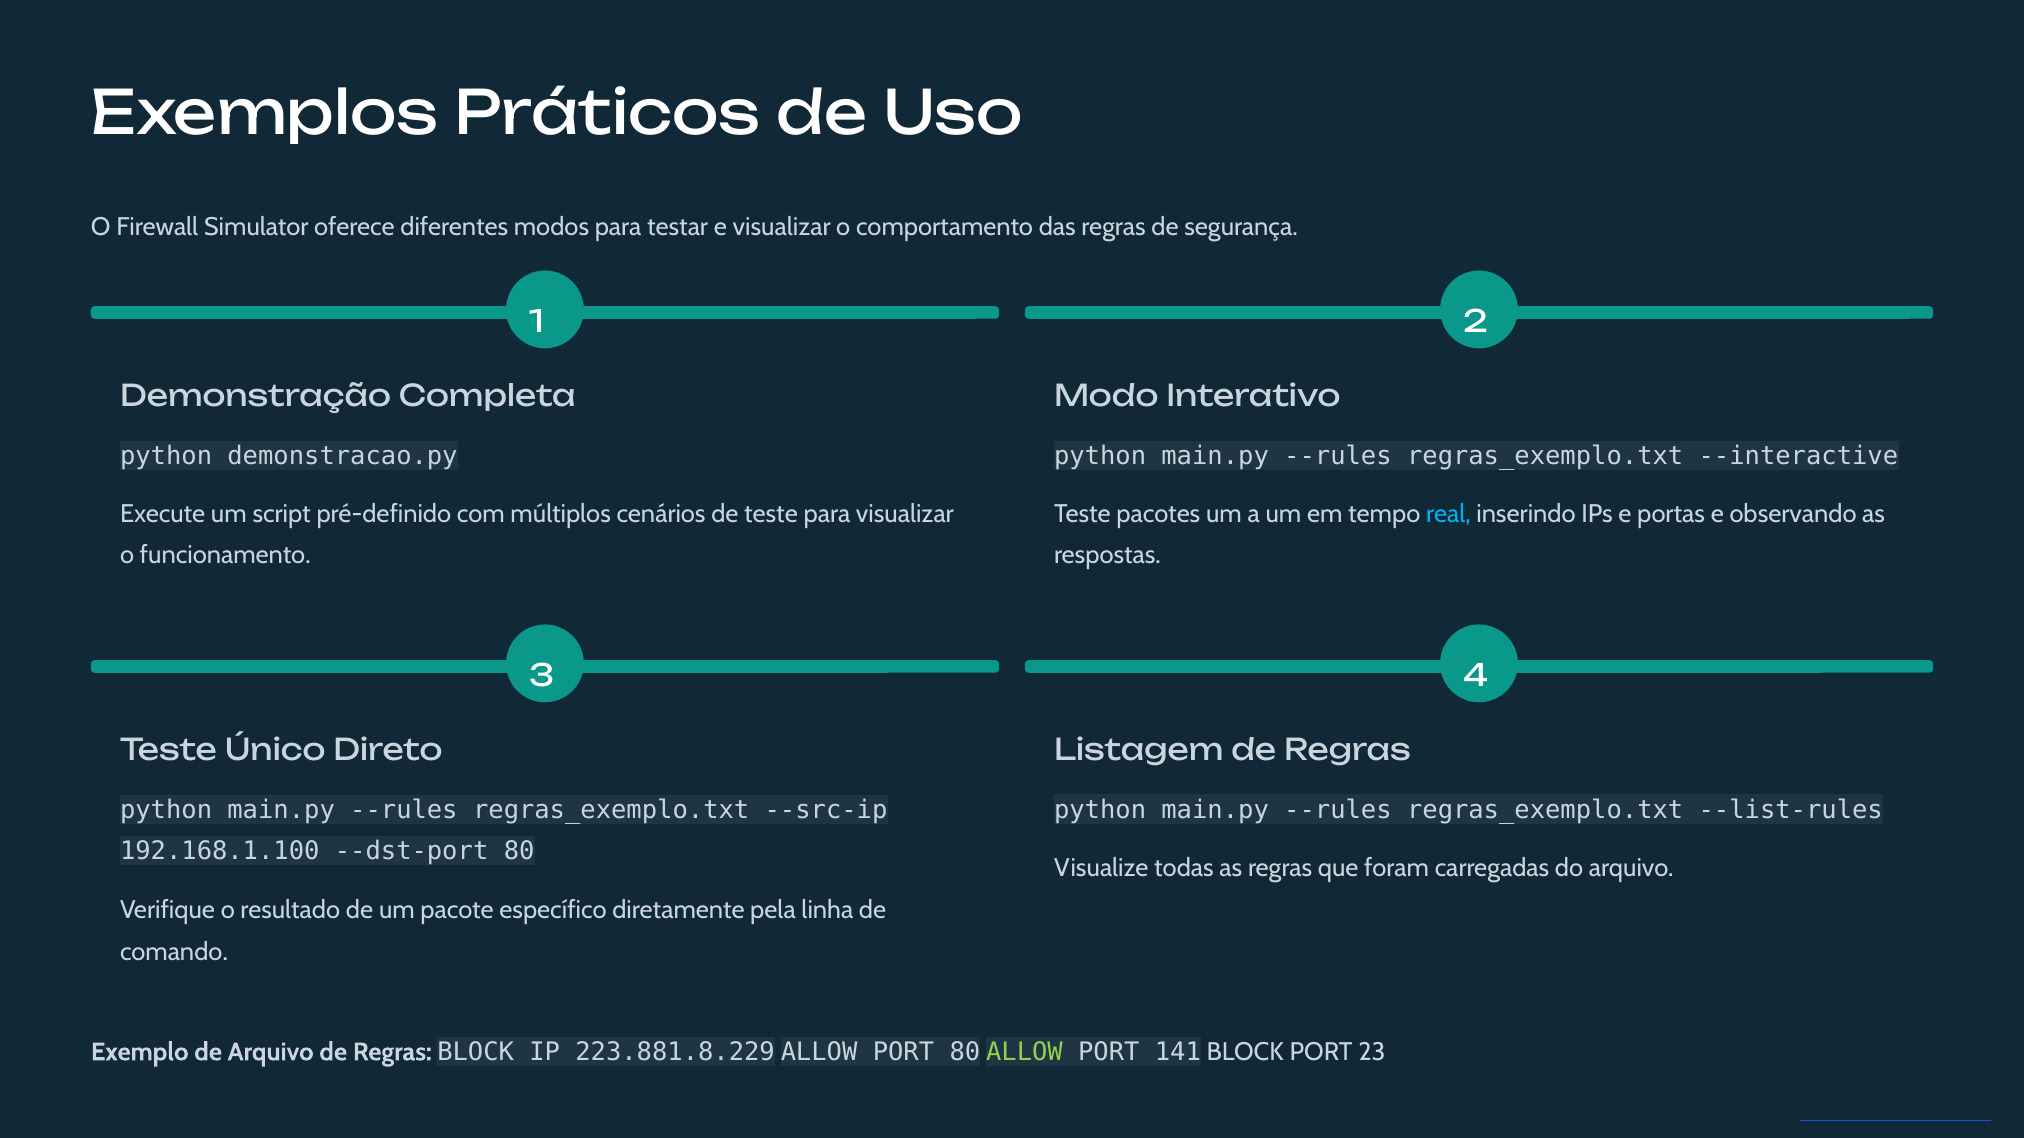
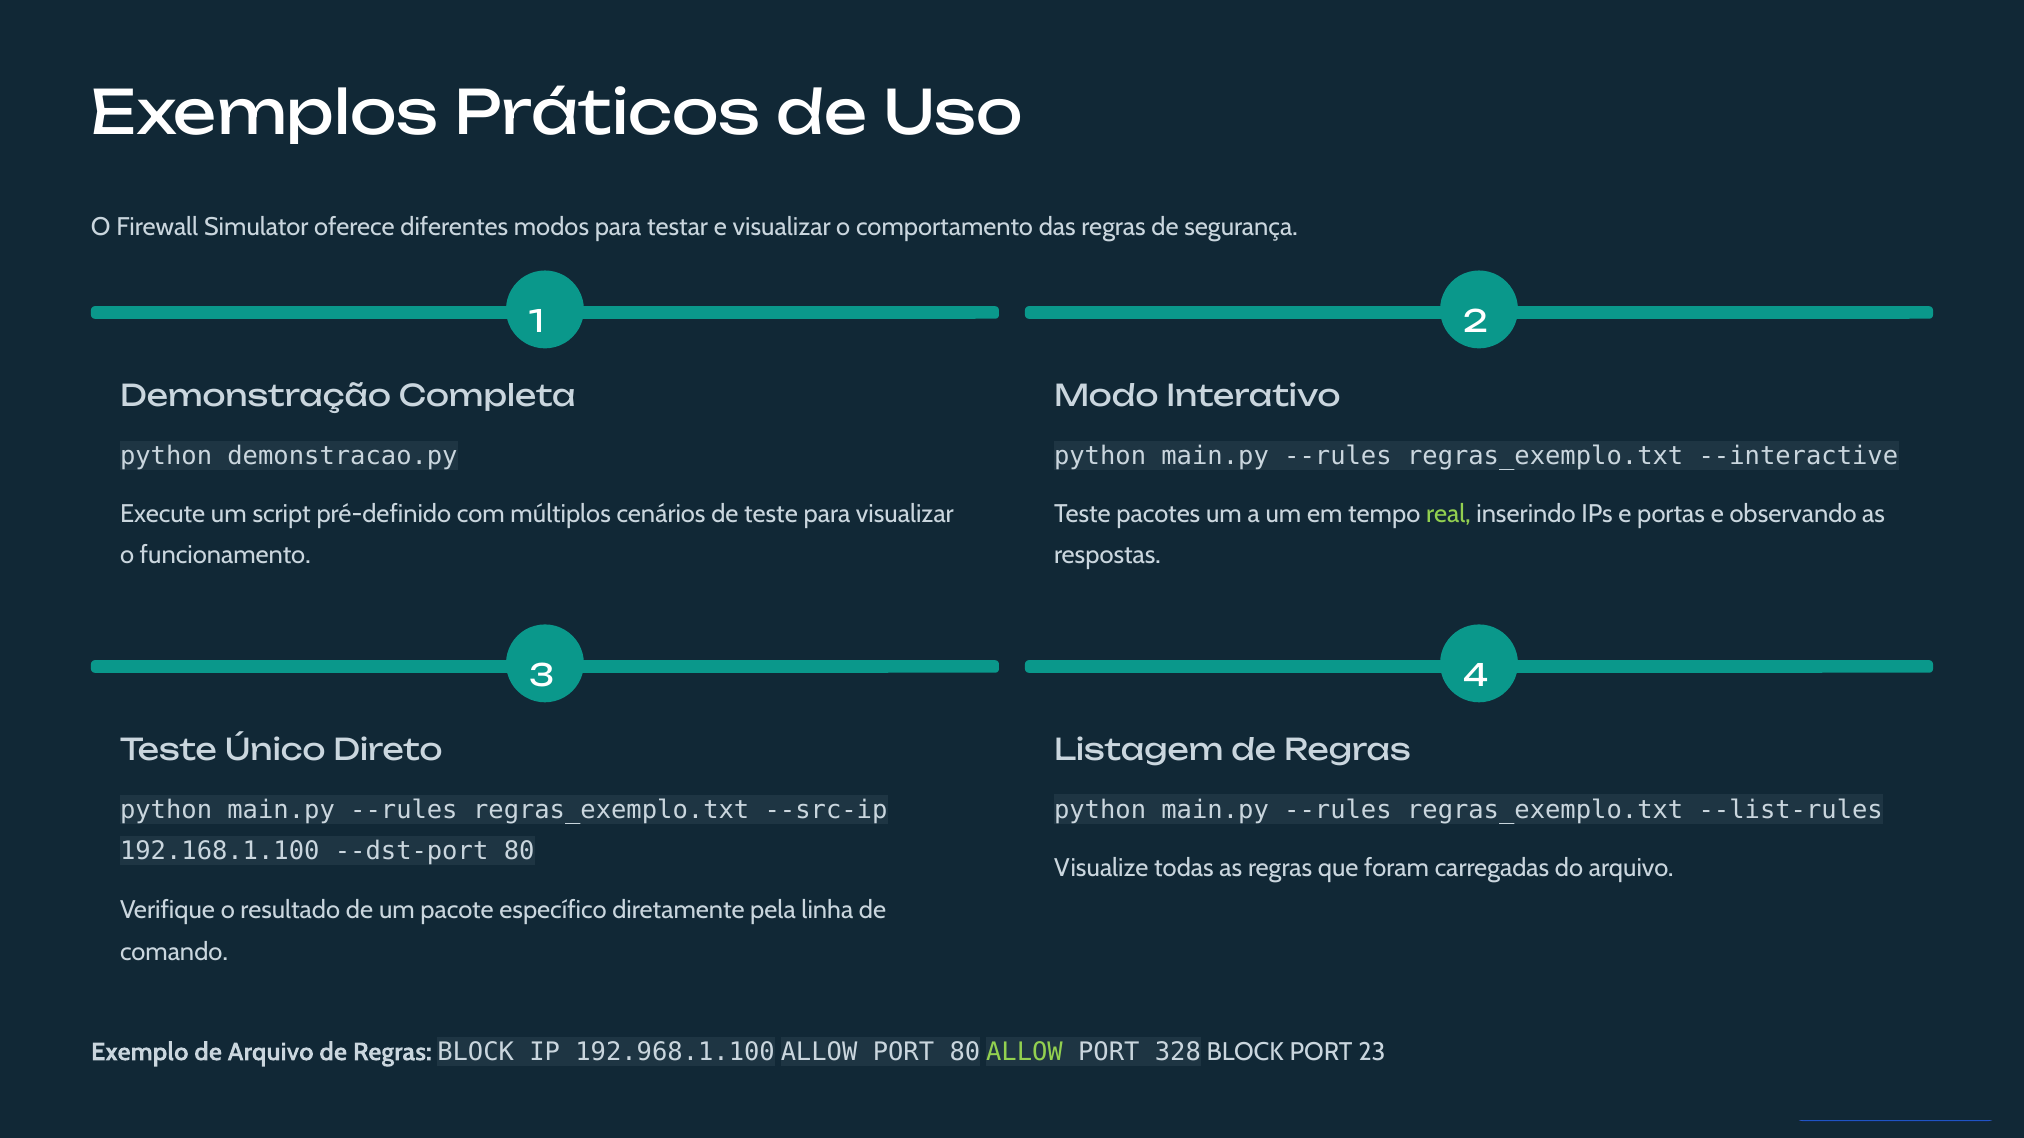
real colour: light blue -> light green (1448, 514)
223.881.8.229: 223.881.8.229 -> 192.968.1.100 (675, 1052)
141: 141 -> 328 (1178, 1052)
